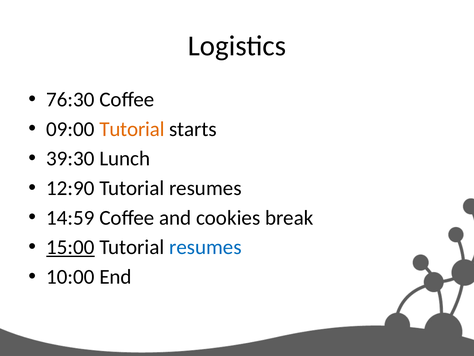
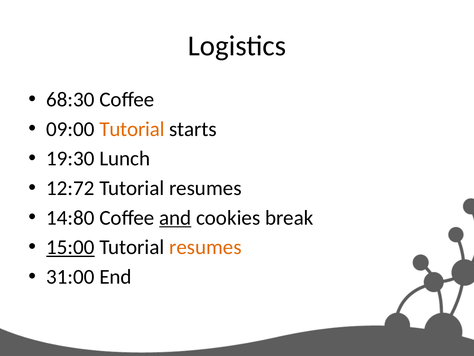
76:30: 76:30 -> 68:30 (70, 99)
39:30: 39:30 -> 19:30 (70, 158)
12:90: 12:90 -> 12:72 (70, 188)
14:59: 14:59 -> 14:80 (70, 217)
and underline: none -> present (175, 217)
resumes colour: blue -> orange (205, 247)
10:00: 10:00 -> 31:00 (70, 276)
